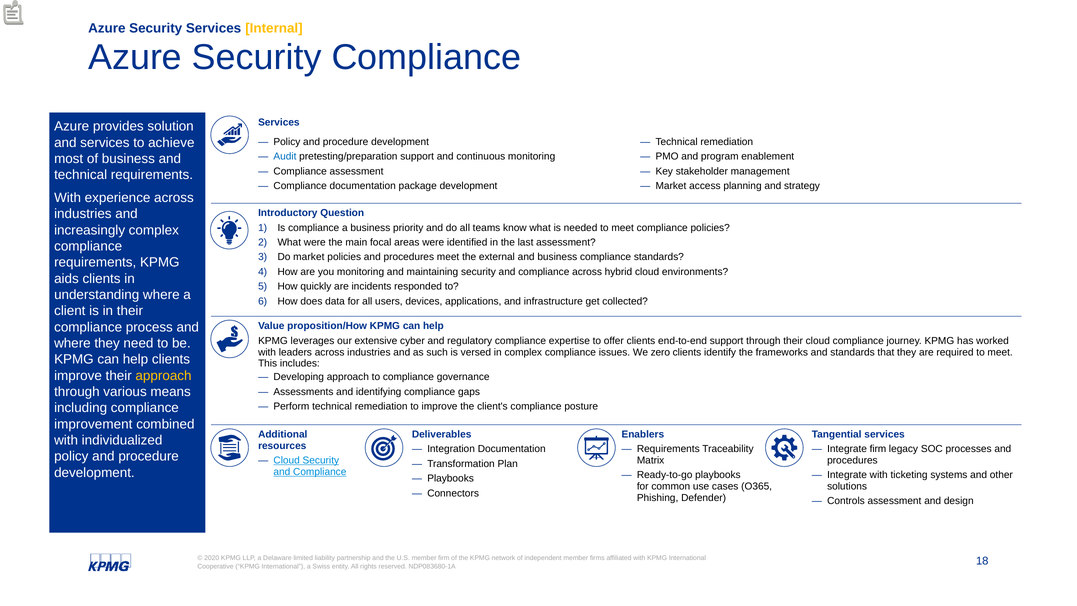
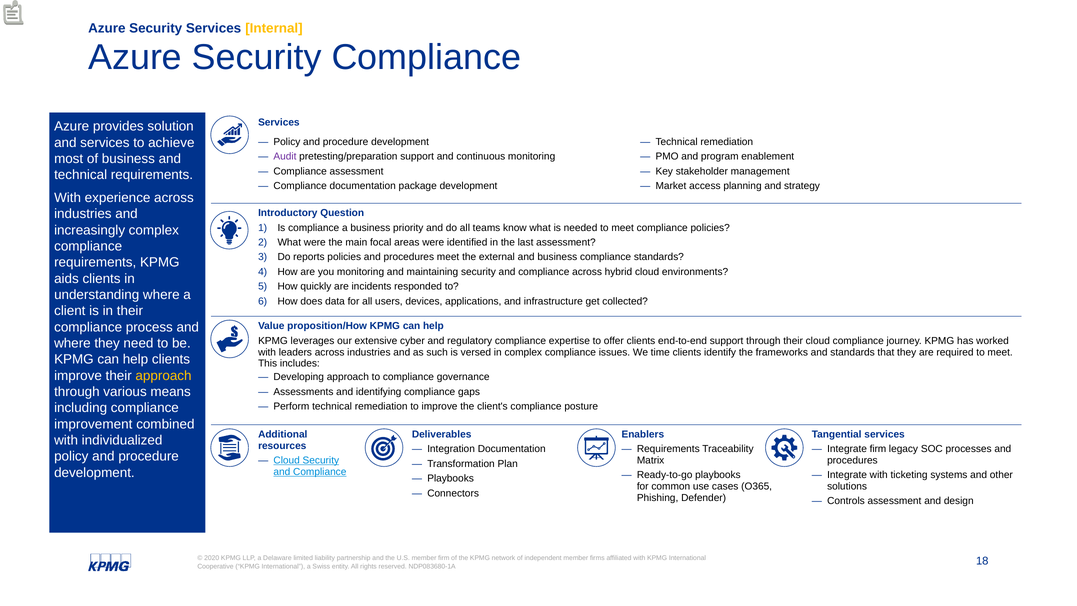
Audit colour: blue -> purple (285, 157)
Do market: market -> reports (309, 257)
zero: zero -> time (660, 352)
